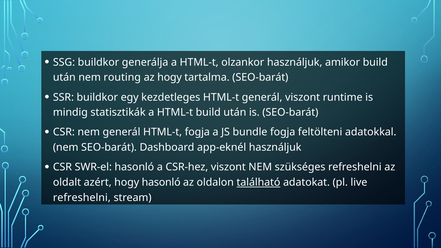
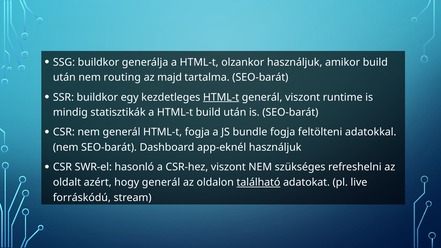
az hogy: hogy -> majd (170, 77)
HTML-t underline: none -> present (221, 97)
hogy hasonló: hasonló -> generál (161, 182)
refreshelni: refreshelni -> forráskódú (82, 198)
